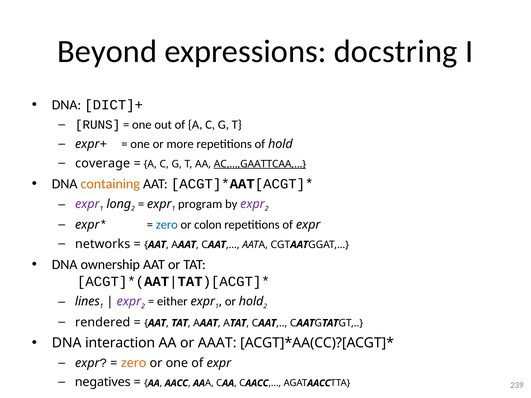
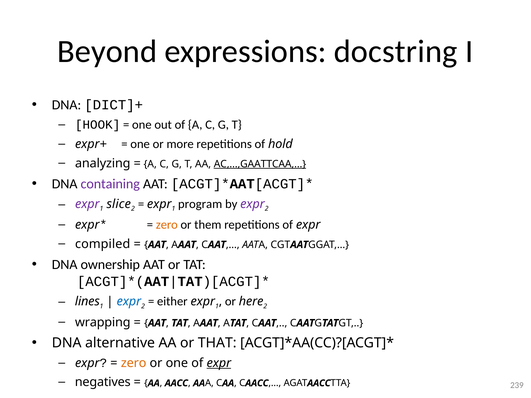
RUNS: RUNS -> HOOK (98, 125)
coverage: coverage -> analyzing (103, 163)
containing colour: orange -> purple (110, 184)
long: long -> slice (119, 204)
zero colour: blue -> orange (167, 225)
colon: colon -> them (208, 225)
networks: networks -> compiled (103, 244)
expr colour: purple -> blue (129, 302)
or hold: hold -> here (251, 302)
rendered: rendered -> wrapping (103, 322)
interaction: interaction -> alternative (120, 343)
or AAAT: AAAT -> THAT (217, 343)
expr underline: none -> present (219, 363)
